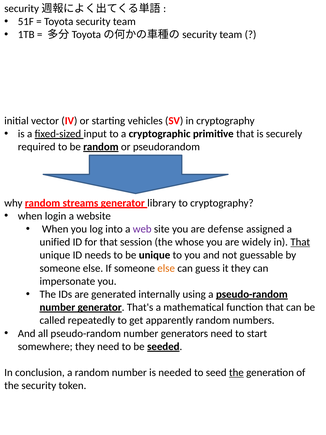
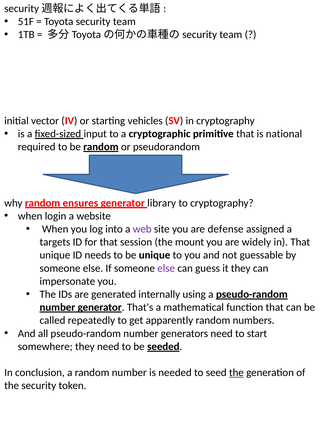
securely: securely -> national (284, 134)
streams: streams -> ensures (80, 203)
unified: unified -> targets (55, 242)
whose: whose -> mount (190, 242)
That underline: present -> none (300, 242)
else colour: orange -> purple (166, 268)
